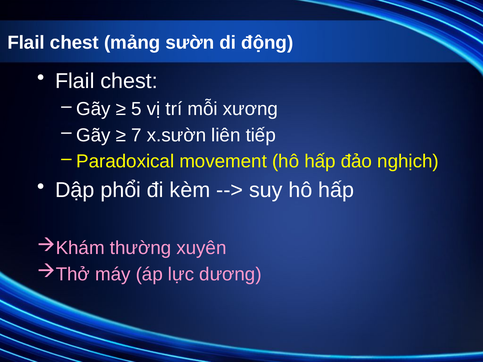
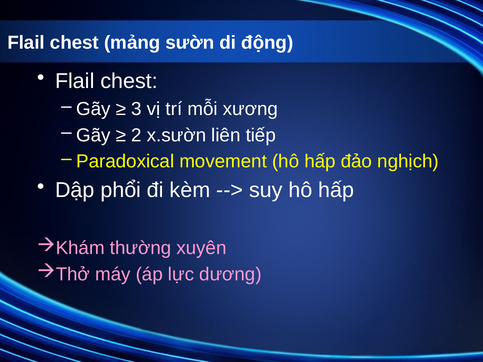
5: 5 -> 3 (137, 109)
7: 7 -> 2 (137, 135)
